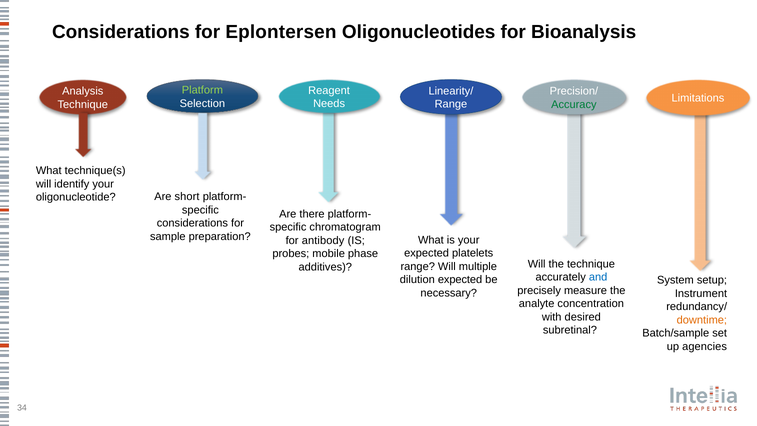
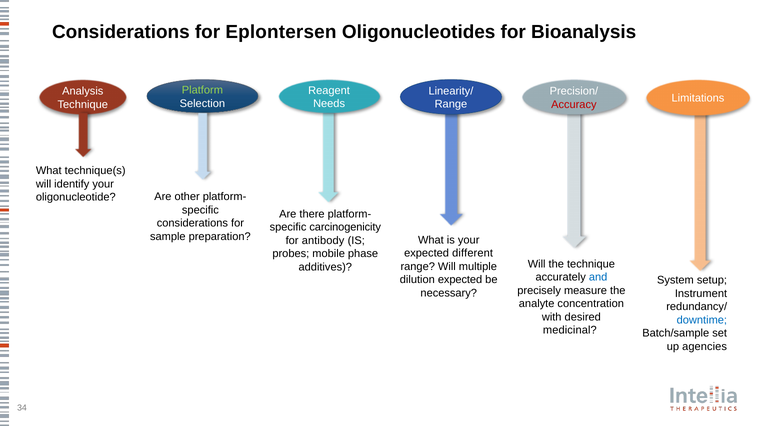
Accuracy colour: green -> red (574, 104)
short: short -> other (187, 197)
chromatogram: chromatogram -> carcinogenicity (345, 227)
platelets: platelets -> different (473, 253)
downtime colour: orange -> blue (702, 320)
subretinal: subretinal -> medicinal (570, 330)
